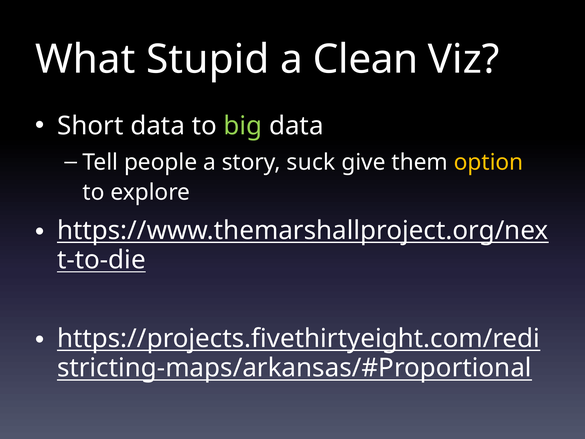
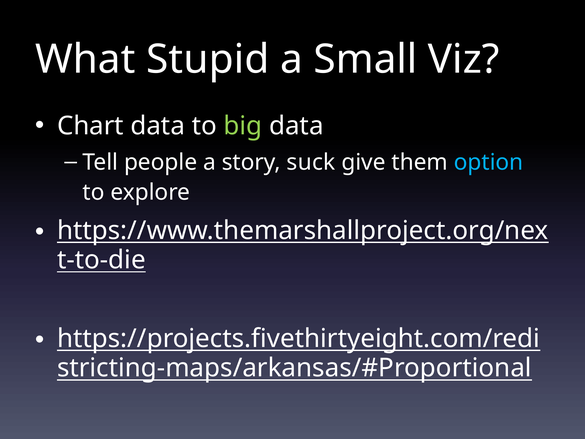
Clean: Clean -> Small (365, 59)
Short: Short -> Chart (90, 126)
option colour: yellow -> light blue (489, 162)
